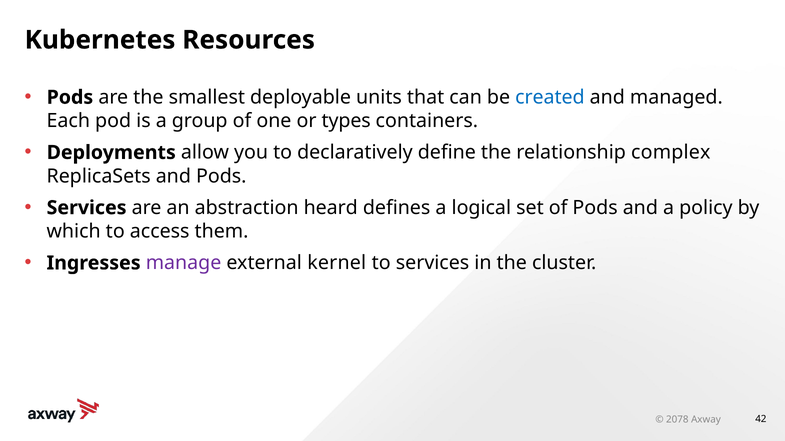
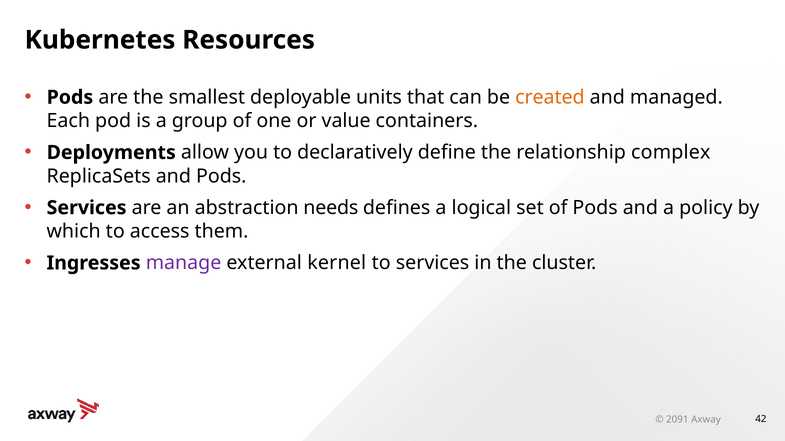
created colour: blue -> orange (550, 97)
types: types -> value (346, 121)
heard: heard -> needs (331, 208)
2078: 2078 -> 2091 (677, 420)
